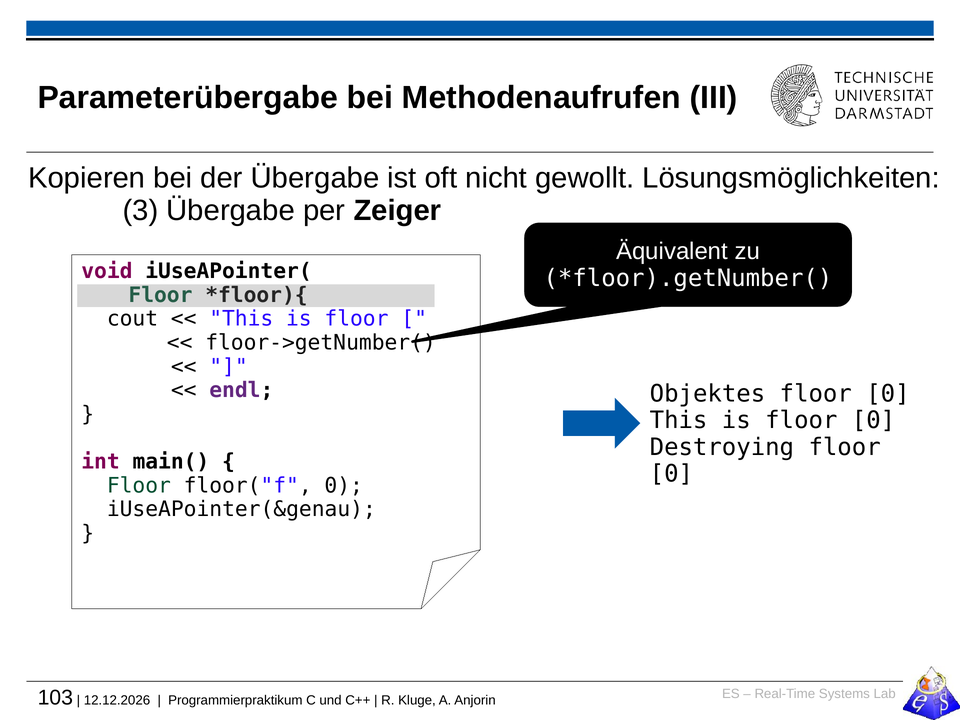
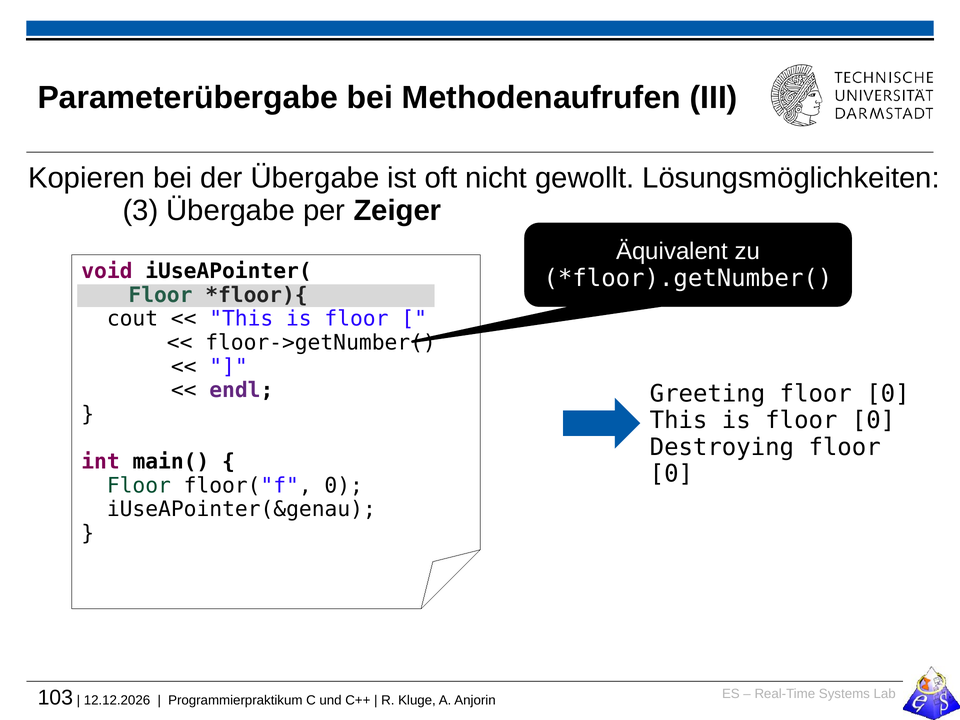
Objektes: Objektes -> Greeting (707, 394)
